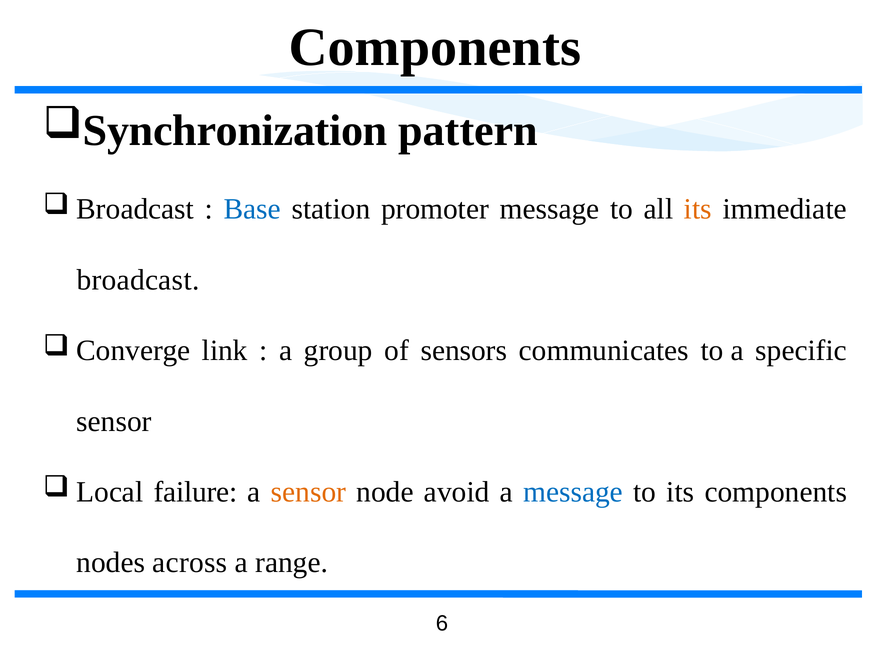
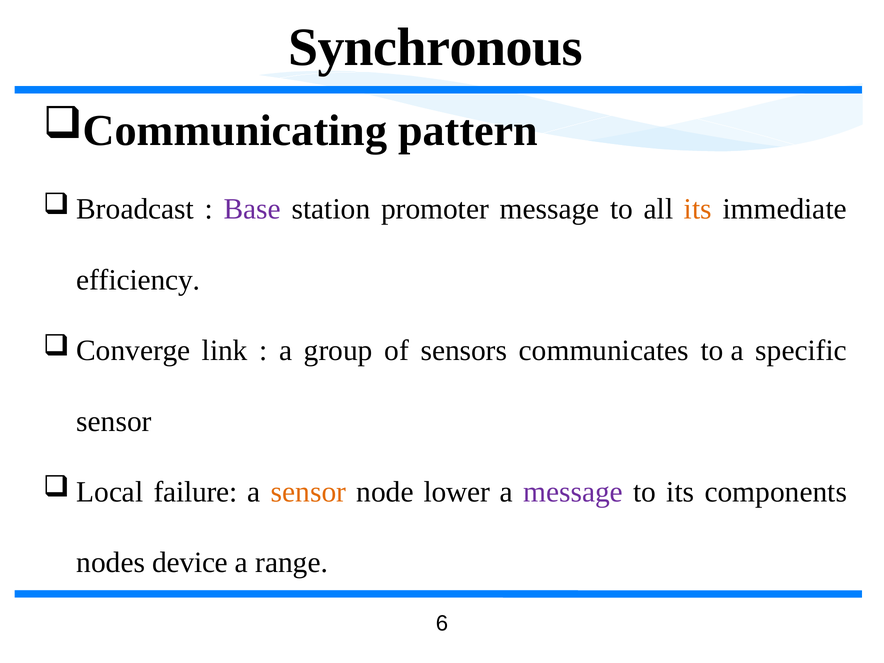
Components: Components -> Synchronous (435, 47)
Synchronization: Synchronization -> Communicating (235, 131)
Base colour: blue -> purple (252, 209)
broadcast: broadcast -> efficiency (138, 280)
avoid: avoid -> lower (457, 492)
message colour: blue -> purple (573, 492)
across: across -> device (190, 563)
